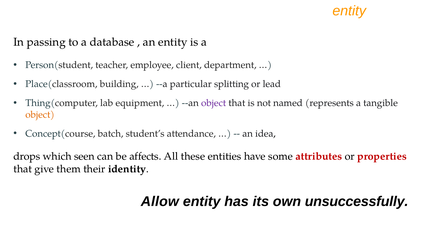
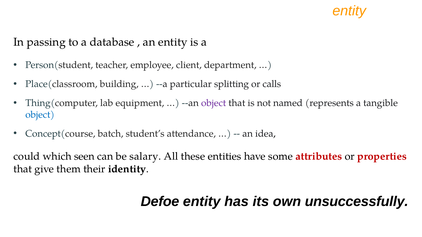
lead: lead -> calls (272, 84)
object colour: orange -> blue (40, 115)
drops: drops -> could (27, 157)
affects: affects -> salary (145, 157)
Allow: Allow -> Defoe (160, 202)
